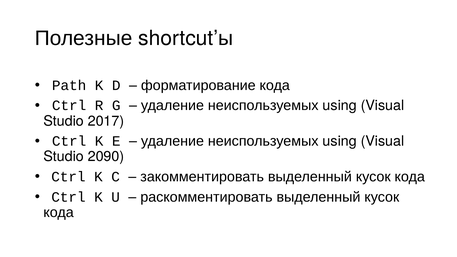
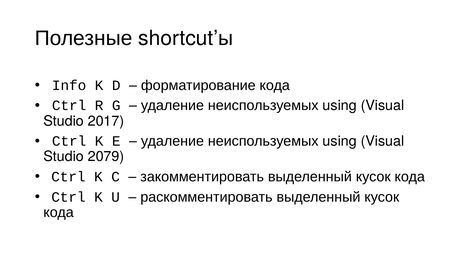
Path: Path -> Info (69, 85)
2090: 2090 -> 2079 (106, 157)
